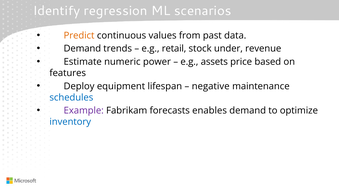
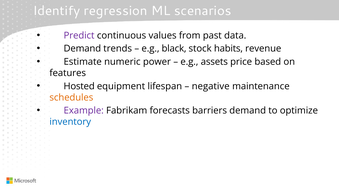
Predict colour: orange -> purple (79, 36)
retail: retail -> black (174, 49)
under: under -> habits (228, 49)
Deploy: Deploy -> Hosted (79, 86)
schedules colour: blue -> orange (71, 98)
enables: enables -> barriers (210, 111)
